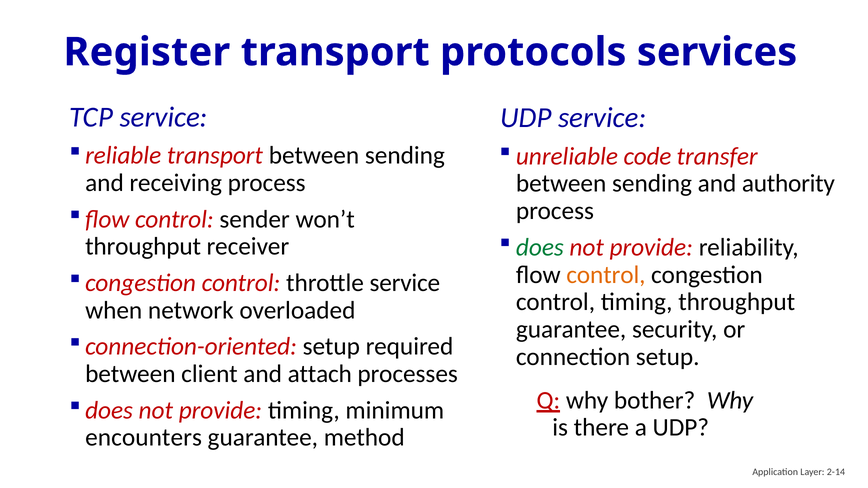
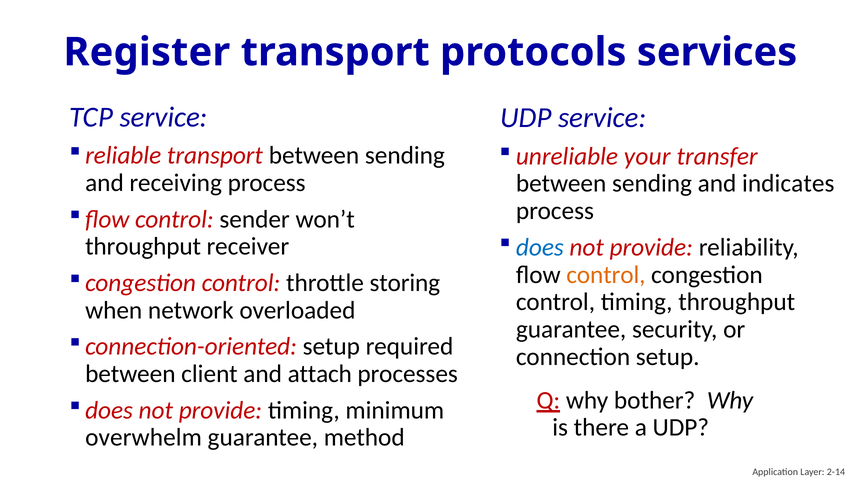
code: code -> your (647, 156)
authority: authority -> indicates (788, 184)
does colour: green -> blue (540, 247)
throttle service: service -> storing (405, 283)
encounters: encounters -> overwhelm (144, 438)
